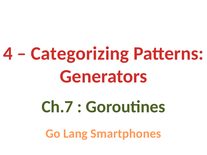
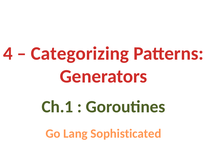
Ch.7: Ch.7 -> Ch.1 (57, 107)
Smartphones: Smartphones -> Sophisticated (126, 134)
